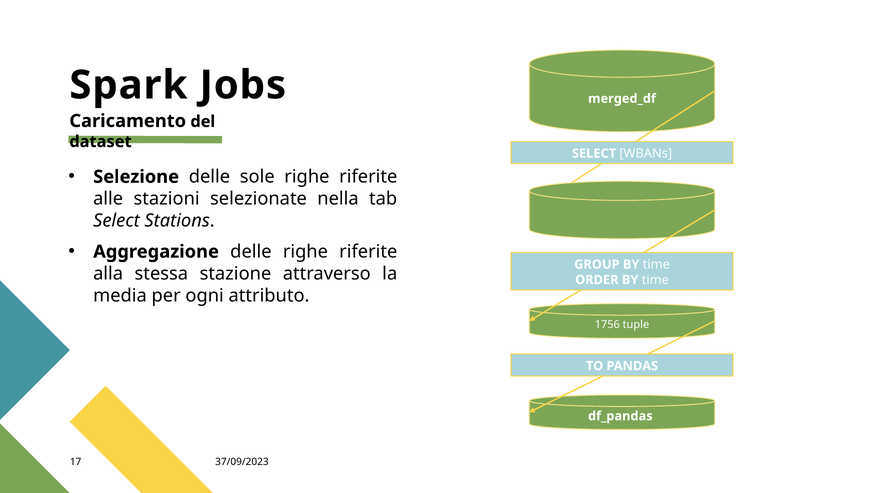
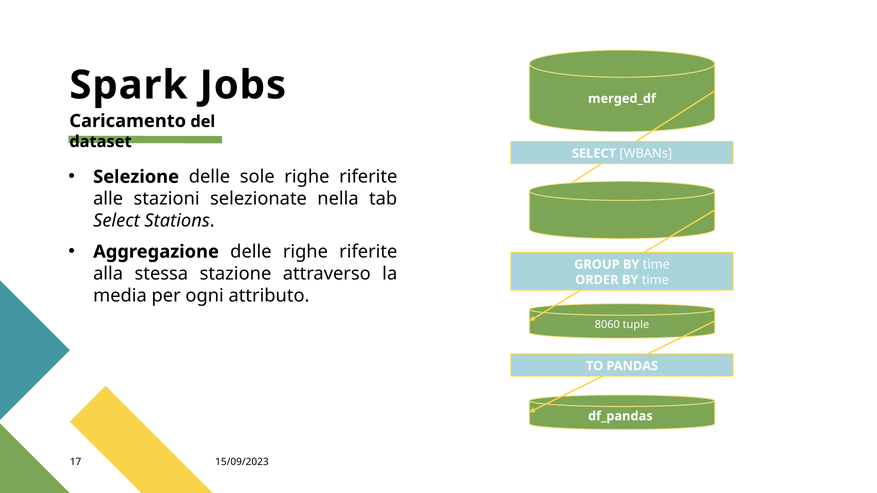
1756: 1756 -> 8060 (607, 325)
37/09/2023: 37/09/2023 -> 15/09/2023 (242, 462)
